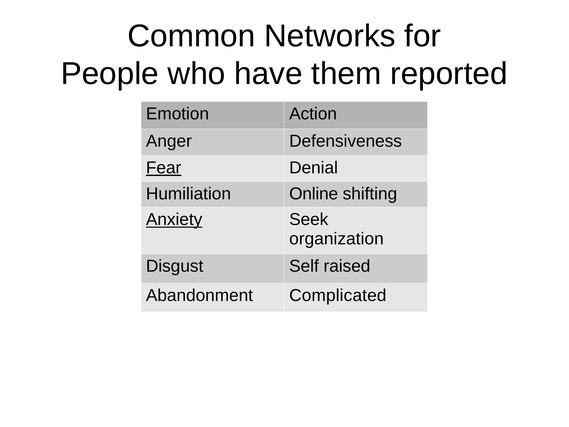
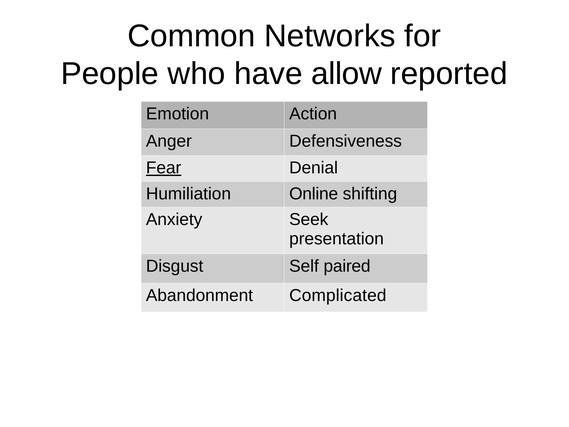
them: them -> allow (347, 74)
Anxiety underline: present -> none (174, 219)
organization: organization -> presentation (337, 239)
raised: raised -> paired (347, 266)
